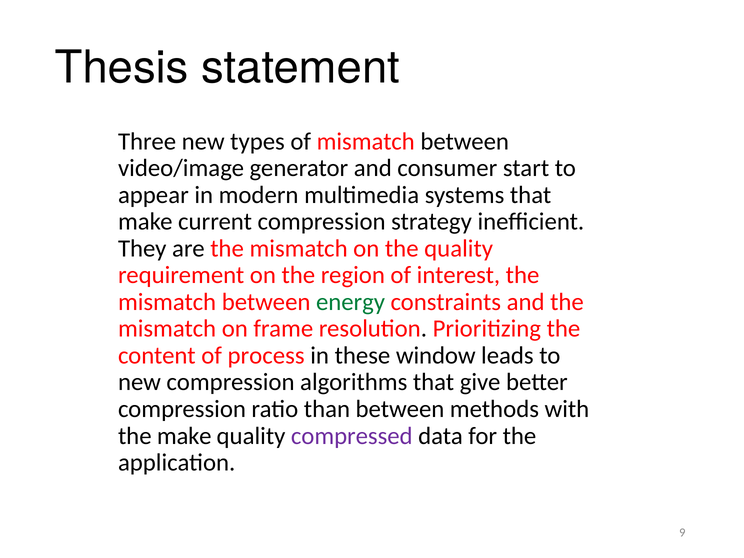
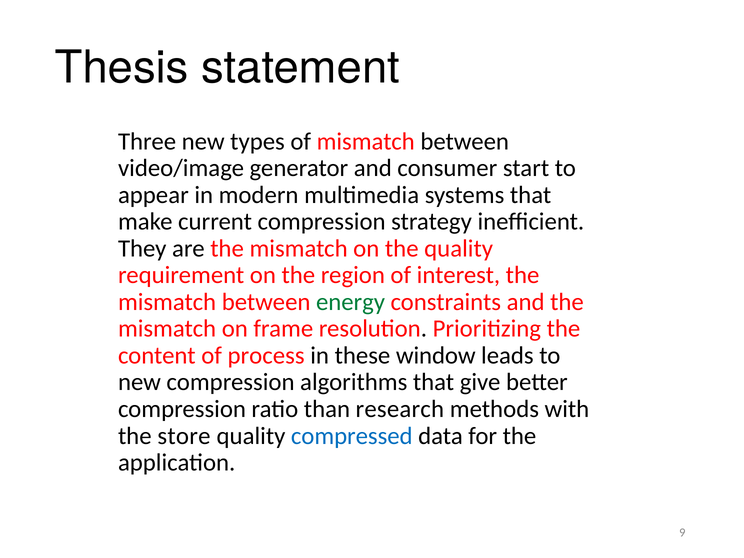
than between: between -> research (400, 409)
the make: make -> store (184, 436)
compressed colour: purple -> blue (352, 436)
